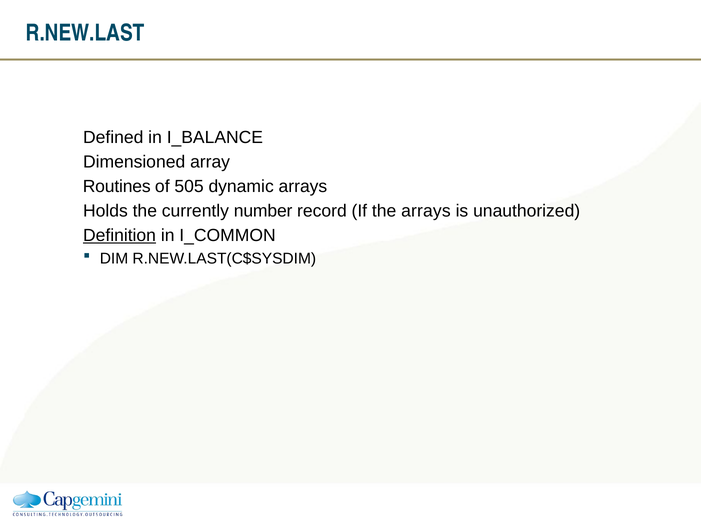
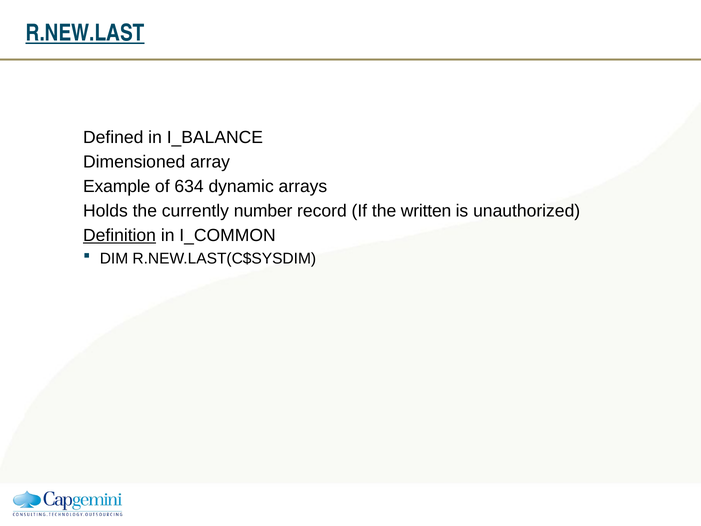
R.NEW.LAST underline: none -> present (85, 33)
Routines: Routines -> Example (117, 186)
505: 505 -> 634 (189, 186)
the arrays: arrays -> written (426, 211)
